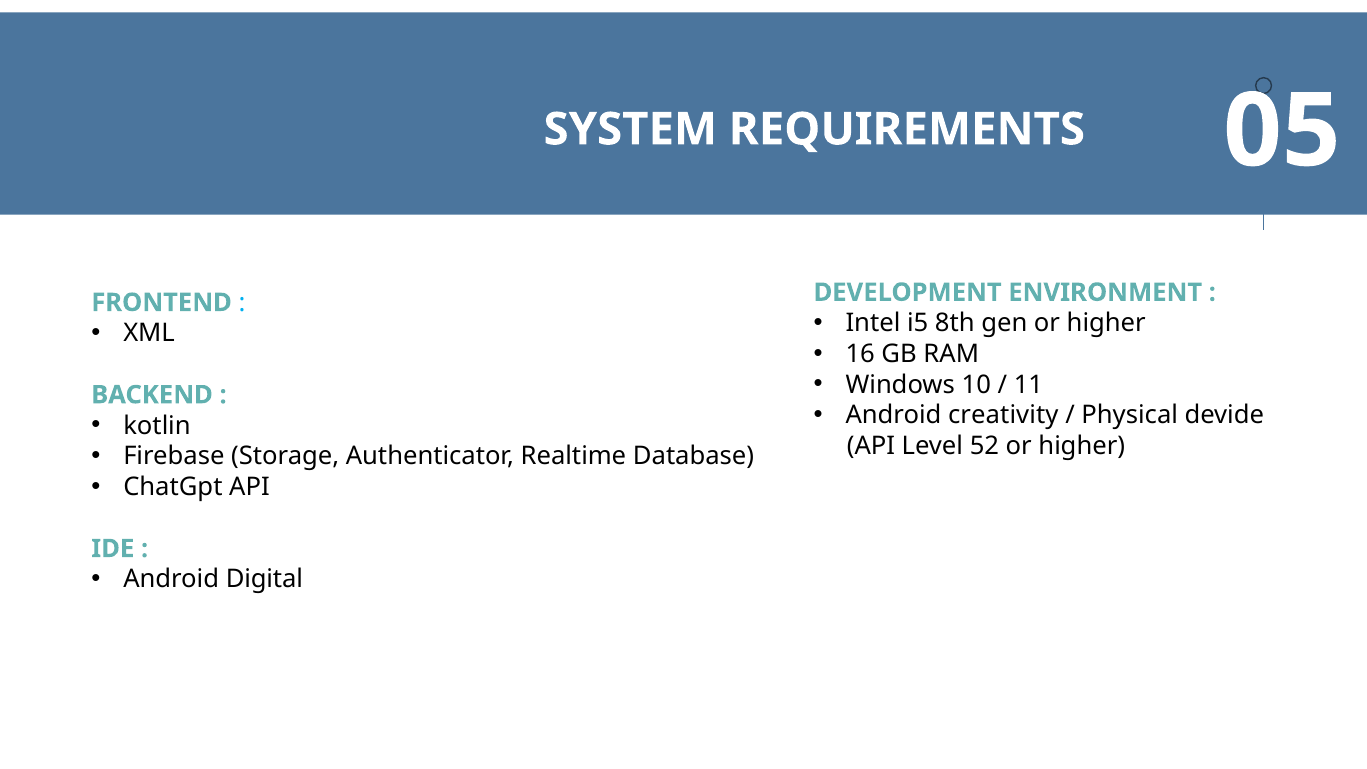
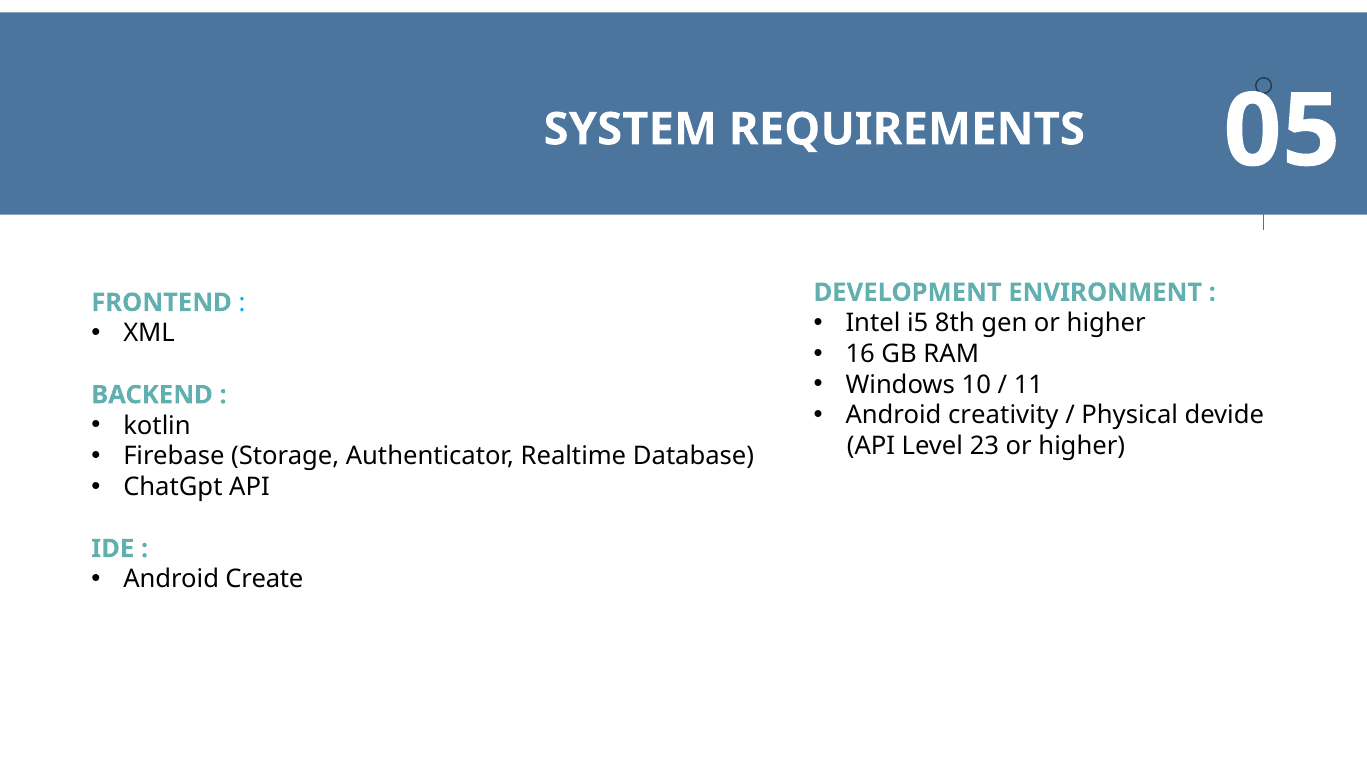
52: 52 -> 23 (984, 446)
Digital: Digital -> Create (264, 579)
